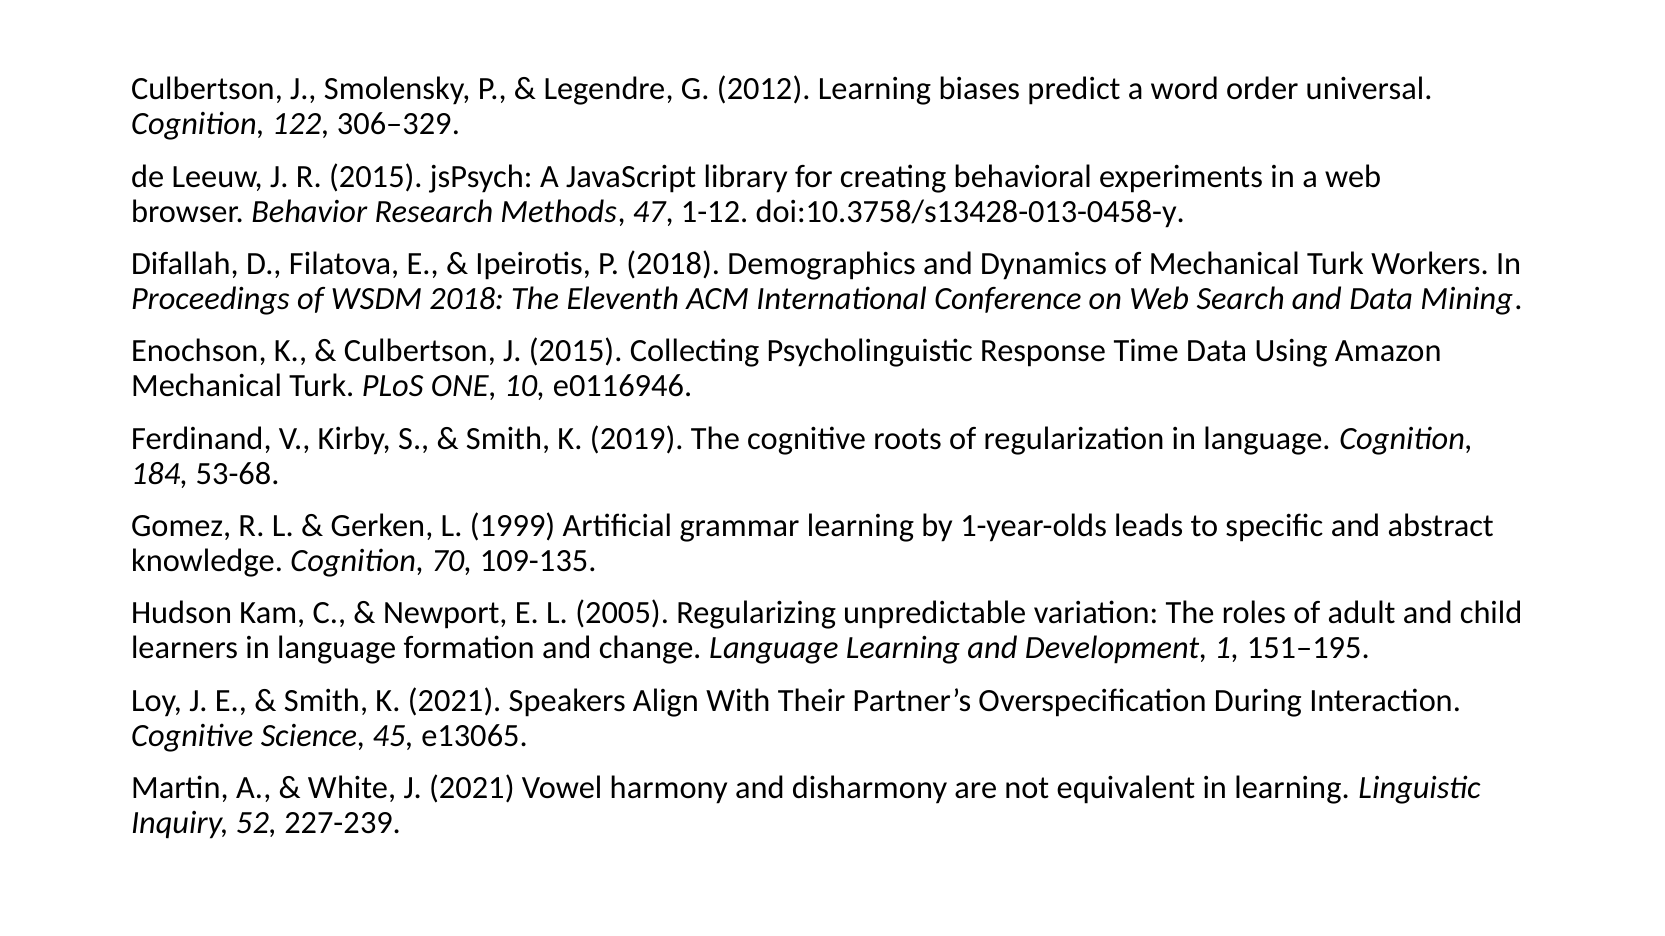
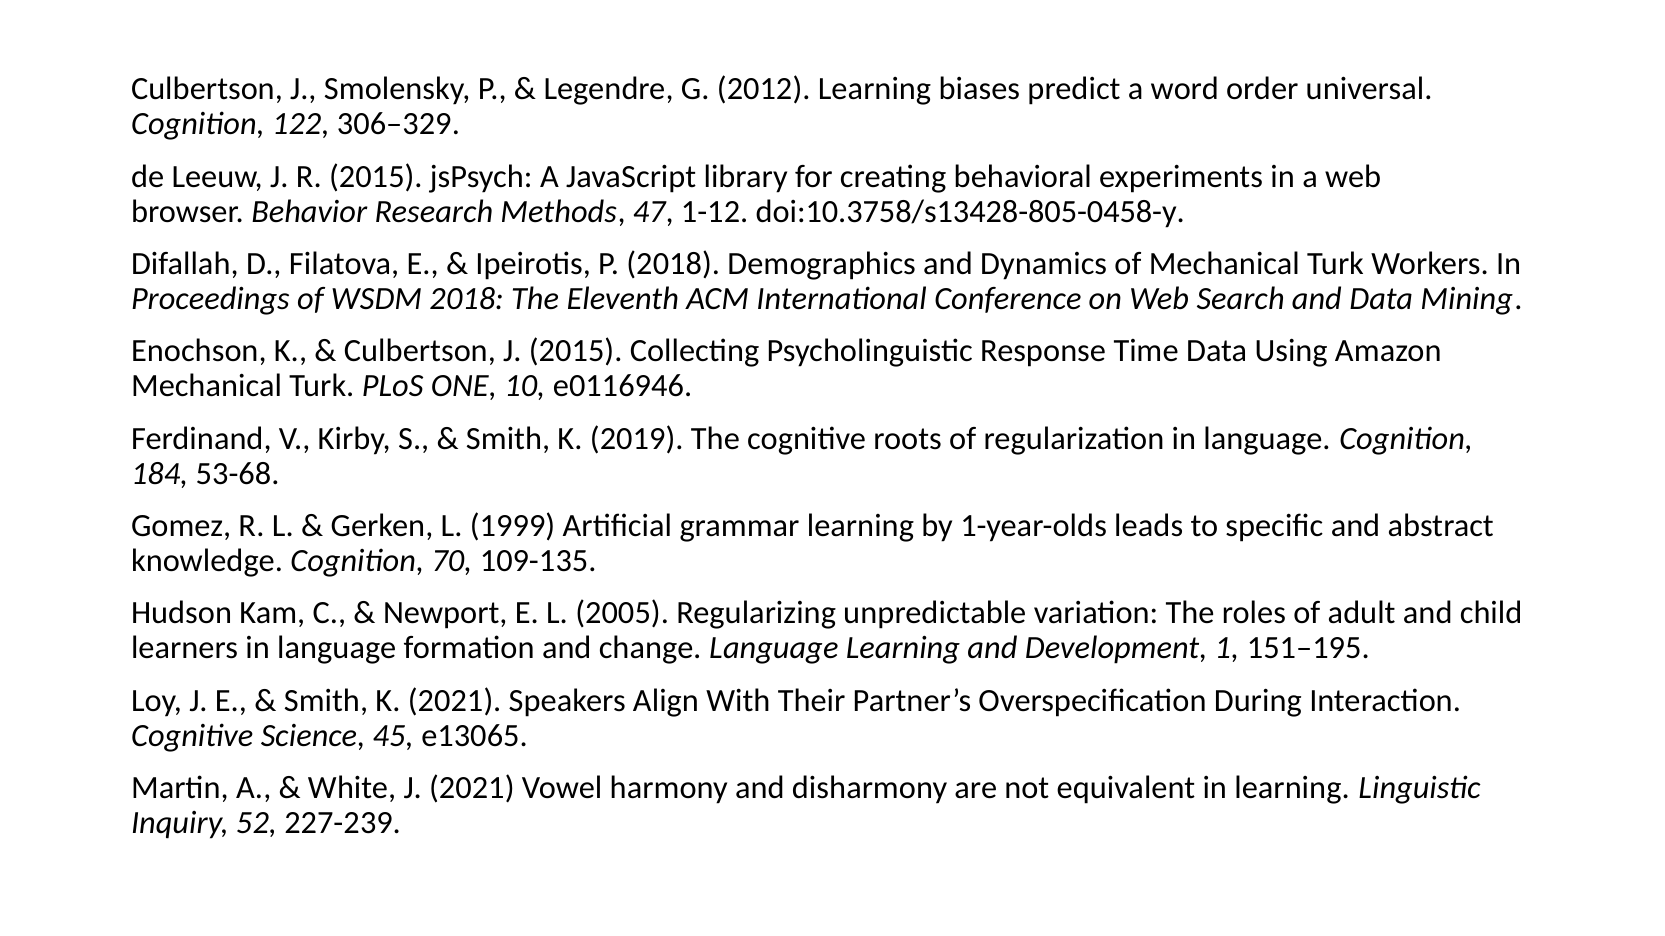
doi:10.3758/s13428-013-0458-y: doi:10.3758/s13428-013-0458-y -> doi:10.3758/s13428-805-0458-y (970, 212)
